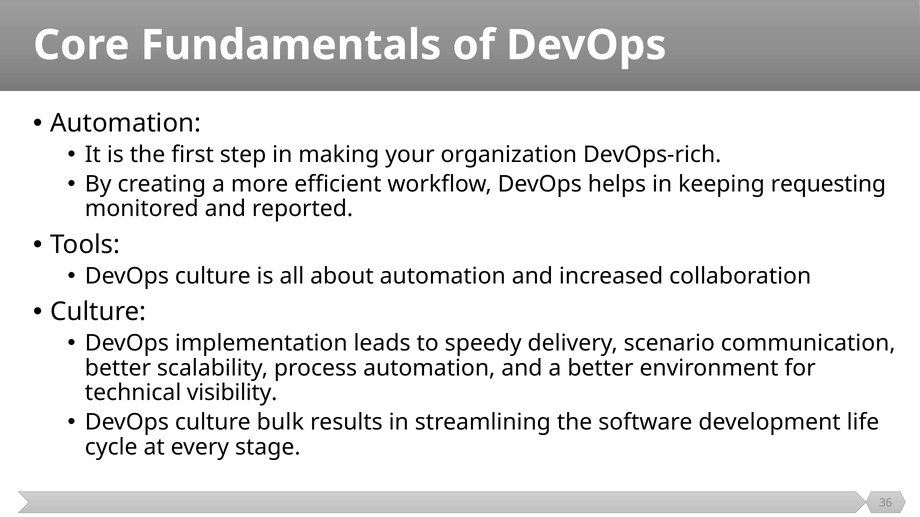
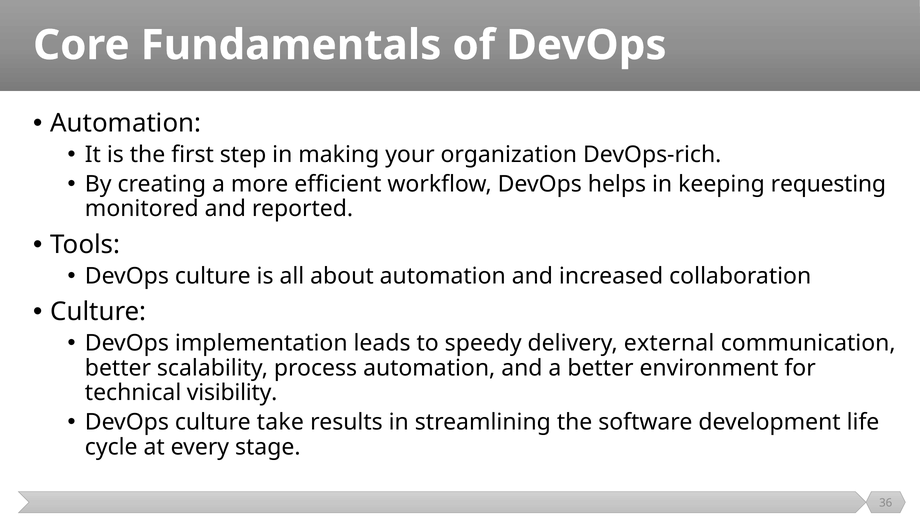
scenario: scenario -> external (669, 343)
bulk: bulk -> take (280, 423)
